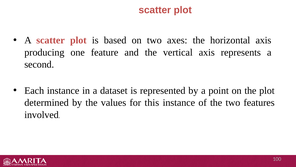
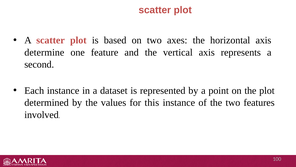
producing: producing -> determine (44, 52)
